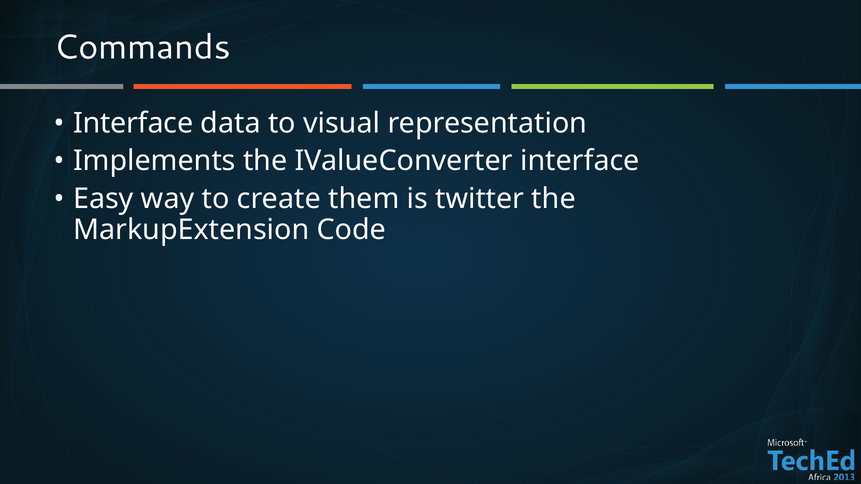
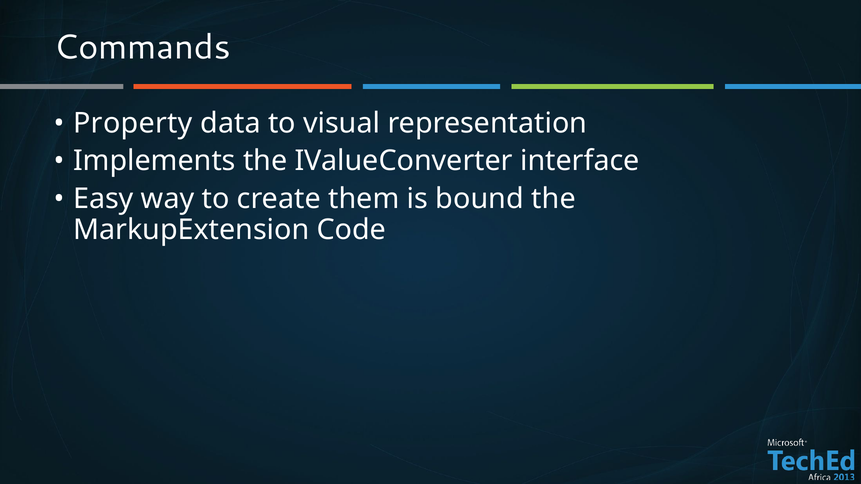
Interface: Interface -> Property (133, 123)
twitter: twitter -> bound (480, 199)
